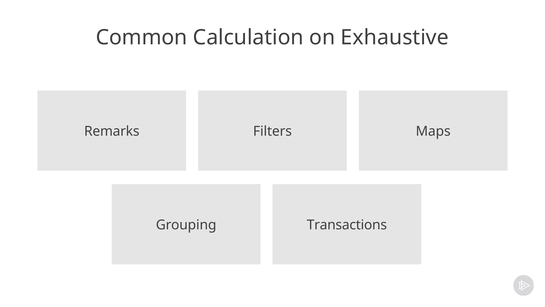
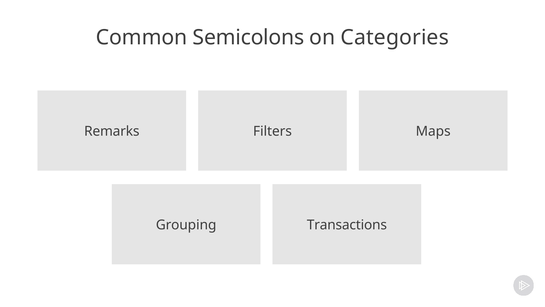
Calculation: Calculation -> Semicolons (248, 38)
Exhaustive: Exhaustive -> Categories (395, 38)
